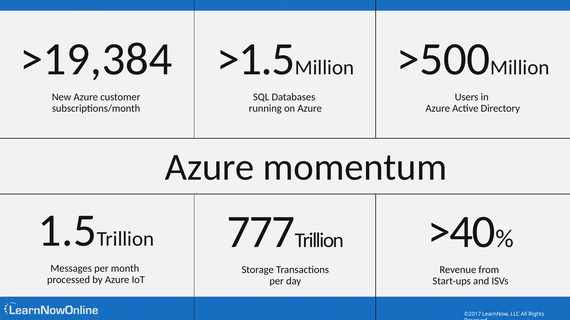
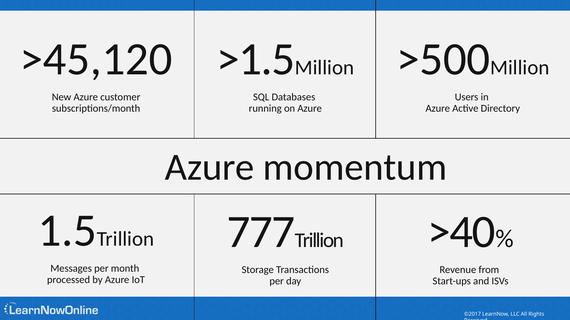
>19,384: >19,384 -> >45,120 (96, 59)
